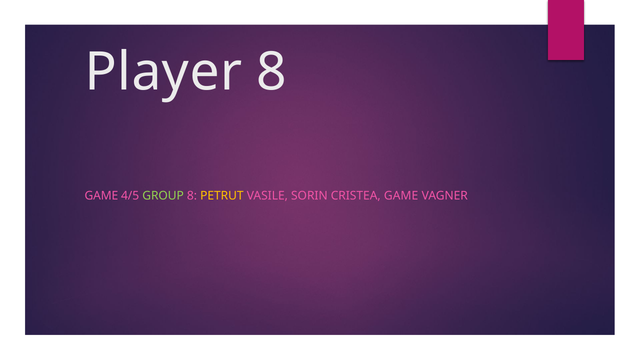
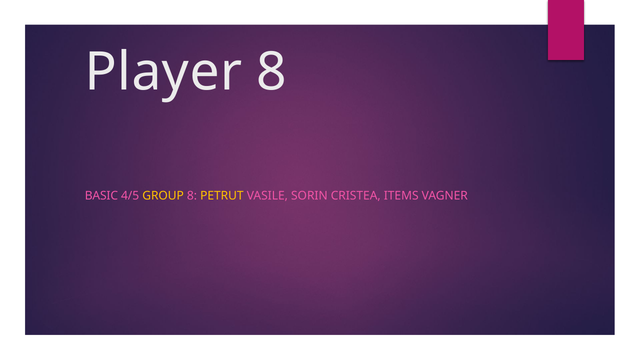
GAME: GAME -> BASIC (101, 196)
GROUP colour: light green -> yellow (163, 196)
CRISTEA GAME: GAME -> ITEMS (401, 196)
